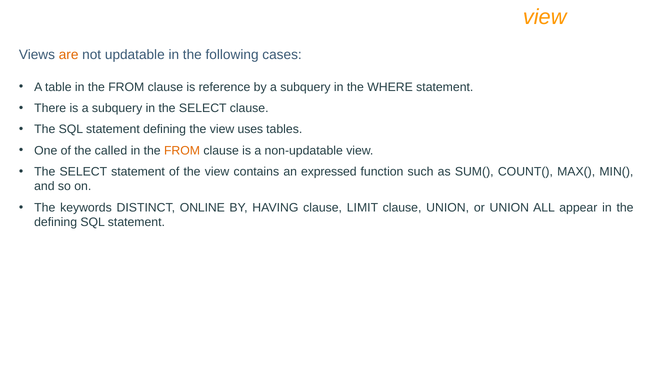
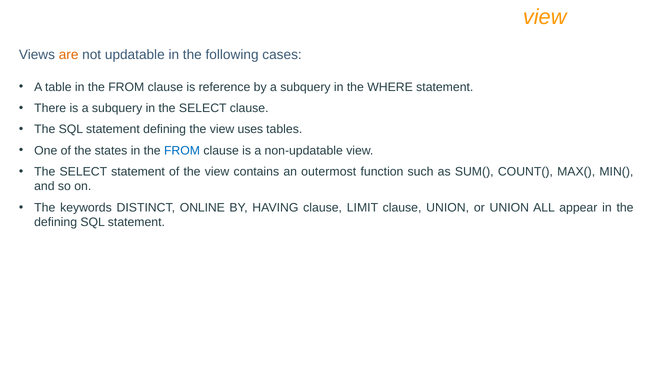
called: called -> states (111, 151)
FROM colour: orange -> blue (182, 151)
expressed: expressed -> outermost (329, 172)
